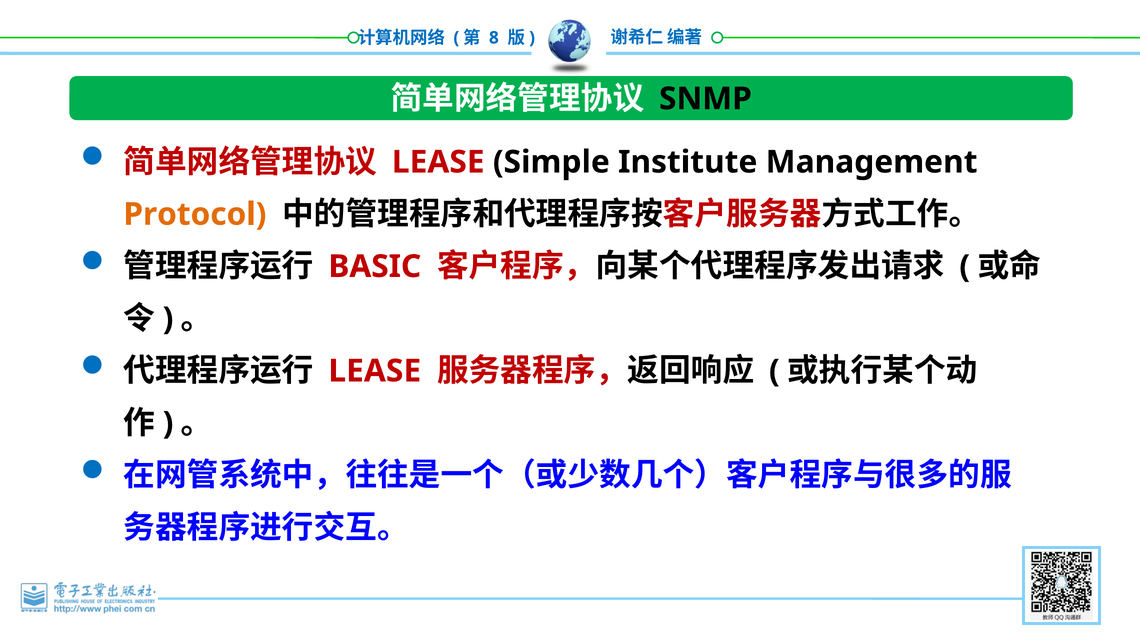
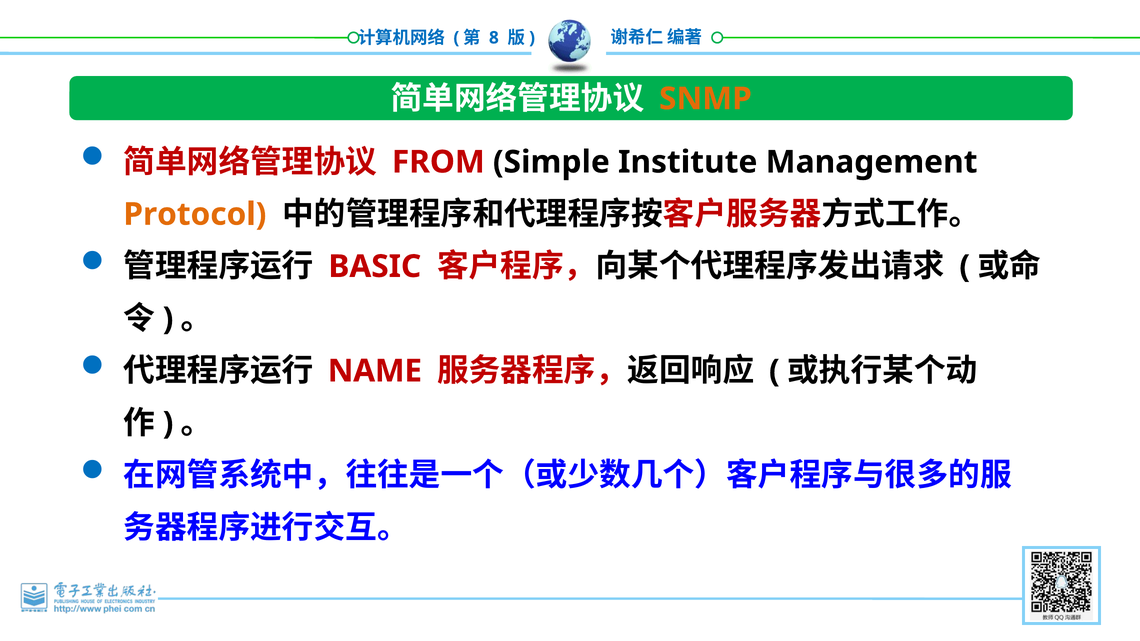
SNMP colour: black -> orange (705, 99)
LEASE: LEASE -> FROM (438, 162)
LEASE: LEASE -> NAME (375, 371)
